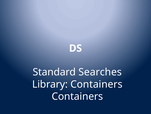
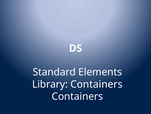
Searches: Searches -> Elements (100, 72)
